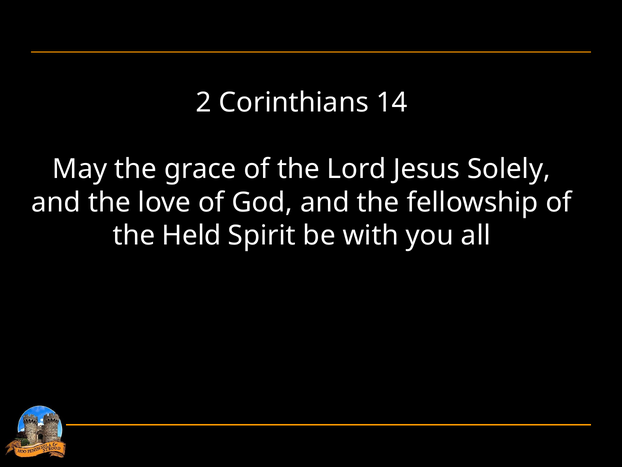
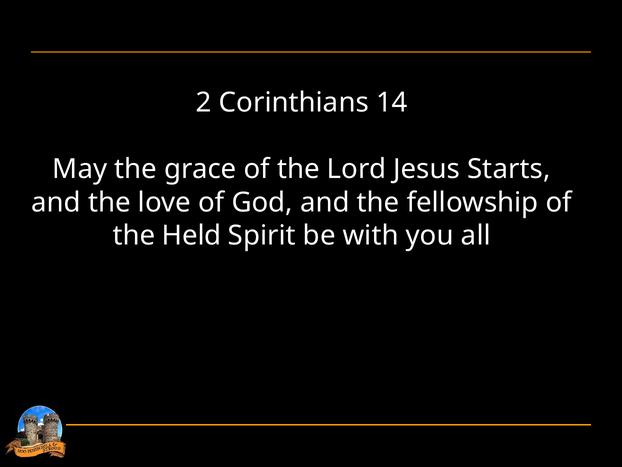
Solely: Solely -> Starts (509, 169)
